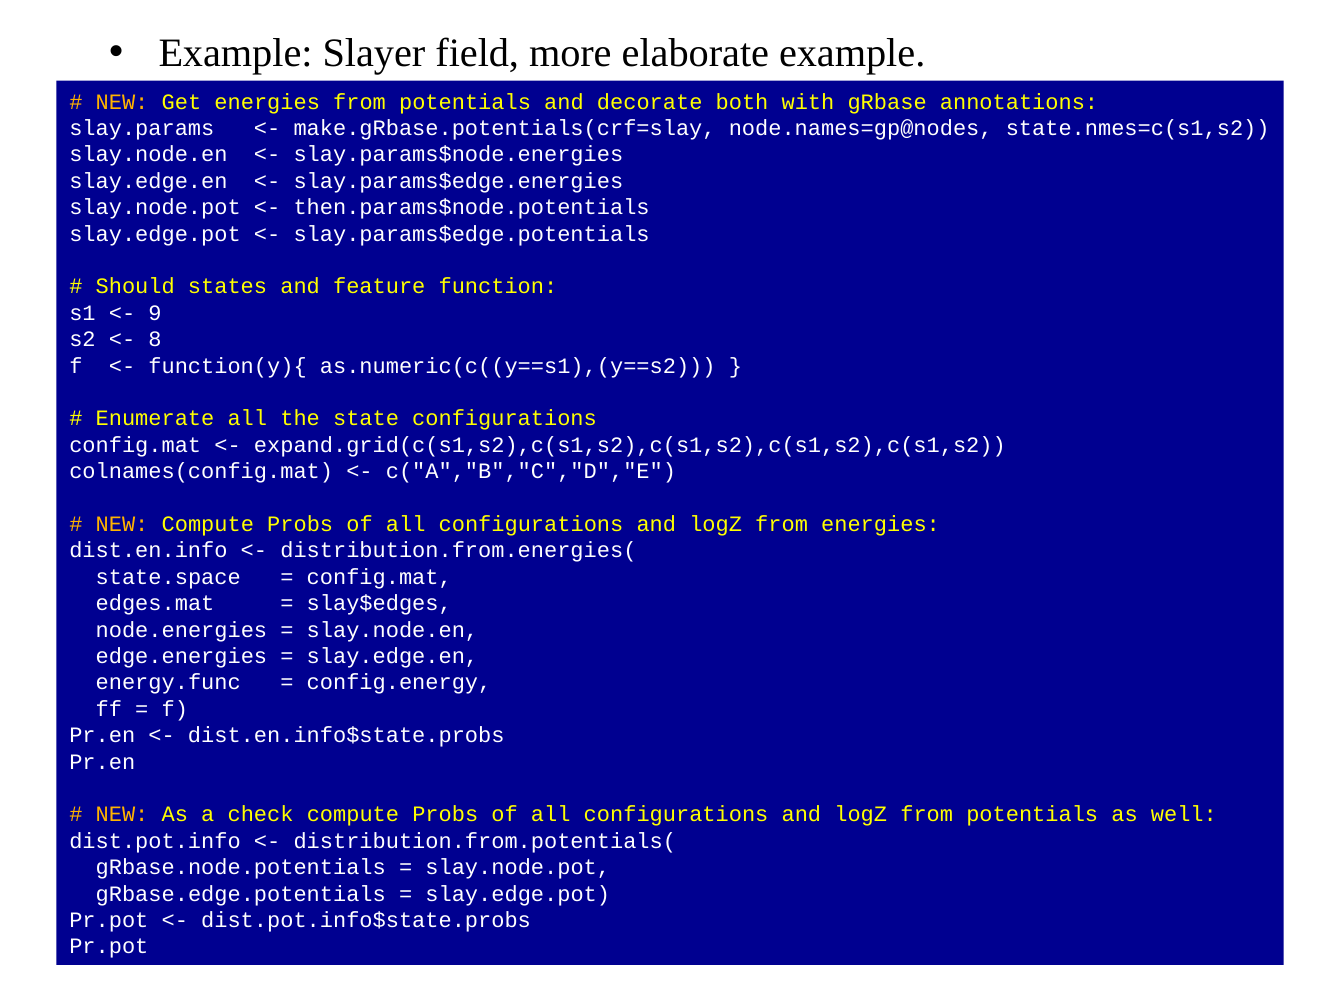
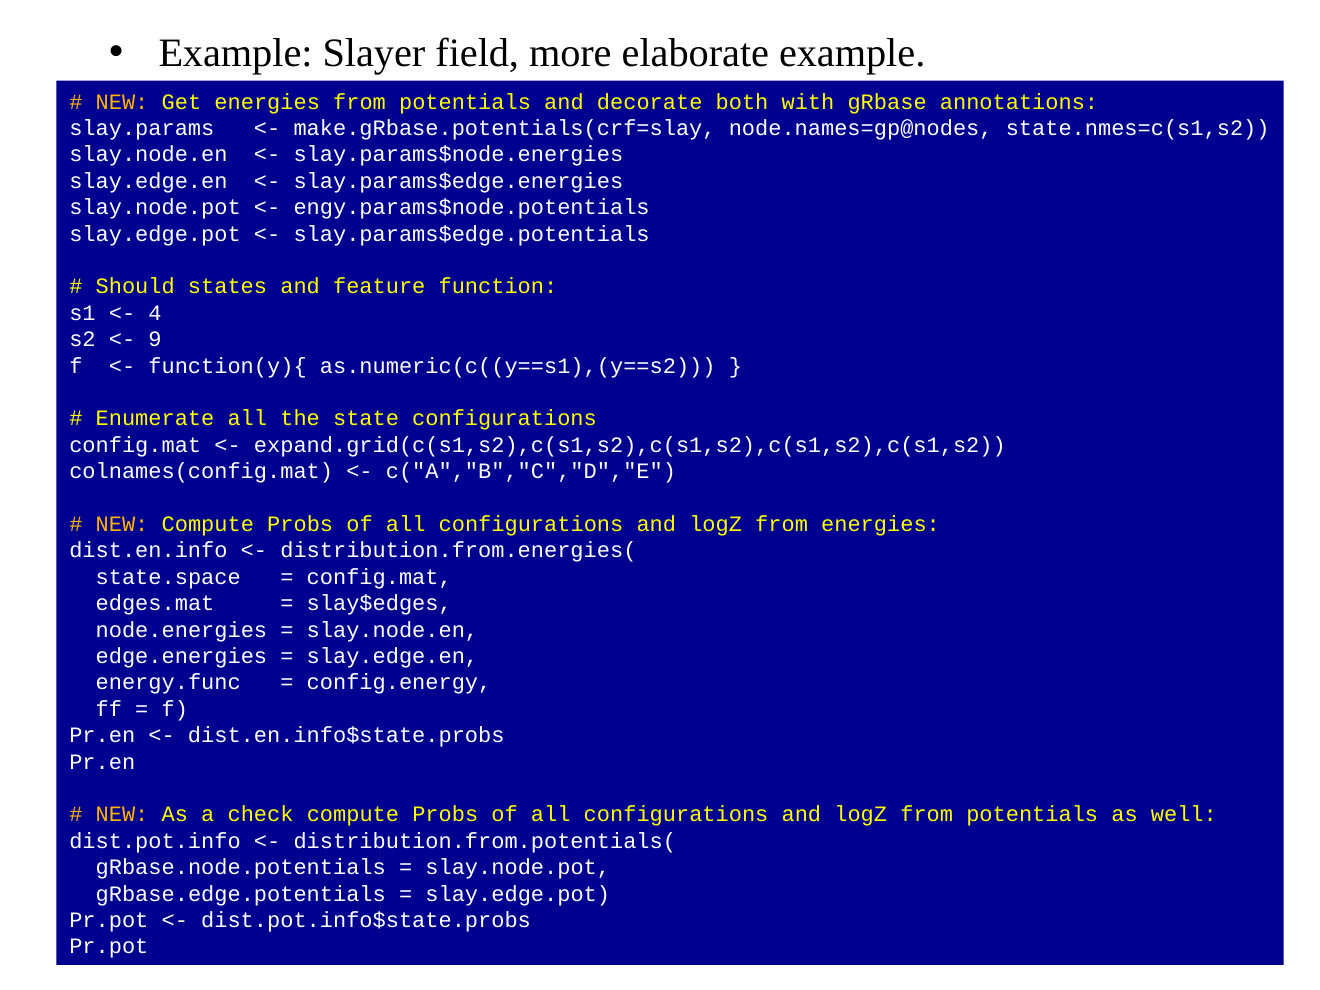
then.params$node.potentials: then.params$node.potentials -> engy.params$node.potentials (472, 208)
9: 9 -> 4 (155, 313)
8: 8 -> 9 (155, 340)
